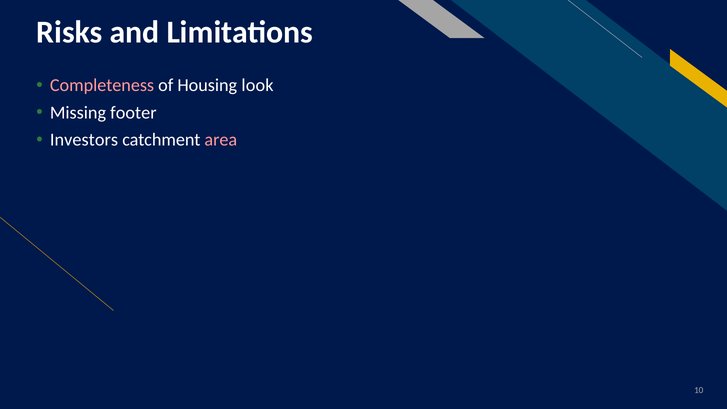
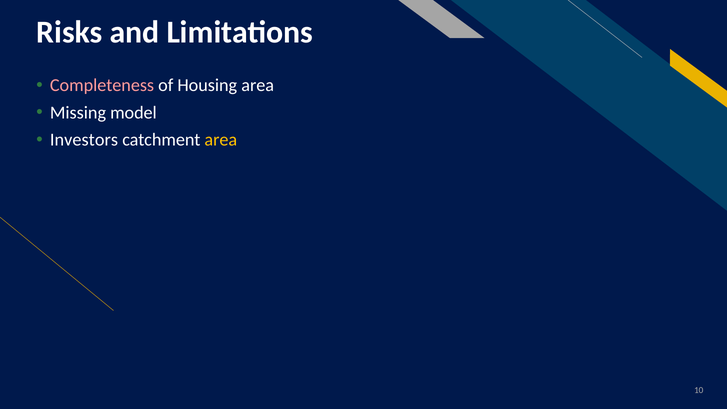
Housing look: look -> area (258, 85)
footer: footer -> model (133, 113)
area colour: pink -> yellow (221, 140)
